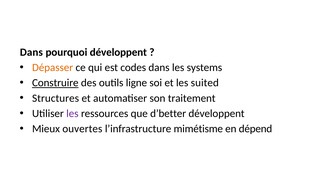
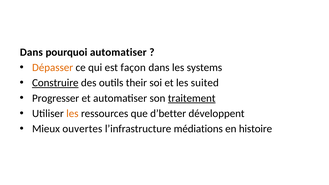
pourquoi développent: développent -> automatiser (118, 52)
codes: codes -> façon (133, 68)
ligne: ligne -> their (136, 83)
Structures: Structures -> Progresser (56, 98)
traitement underline: none -> present (192, 98)
les colour: purple -> orange (72, 114)
mimétisme: mimétisme -> médiations (198, 129)
dépend: dépend -> histoire (255, 129)
